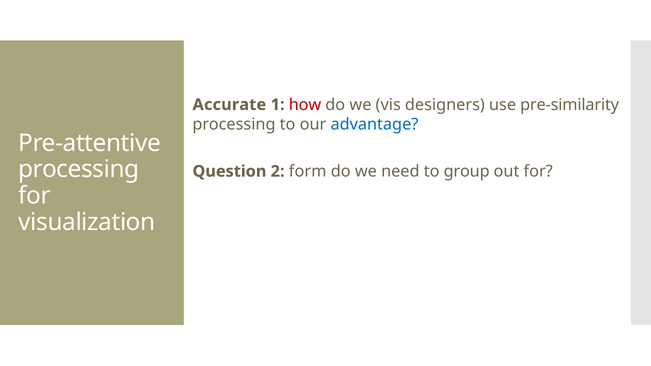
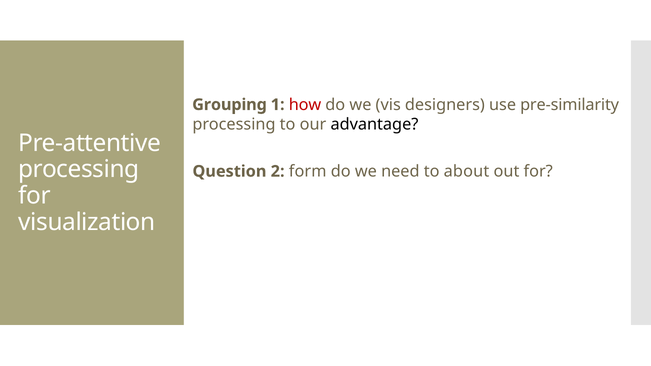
Accurate: Accurate -> Grouping (230, 105)
advantage colour: blue -> black (374, 124)
group: group -> about (466, 171)
